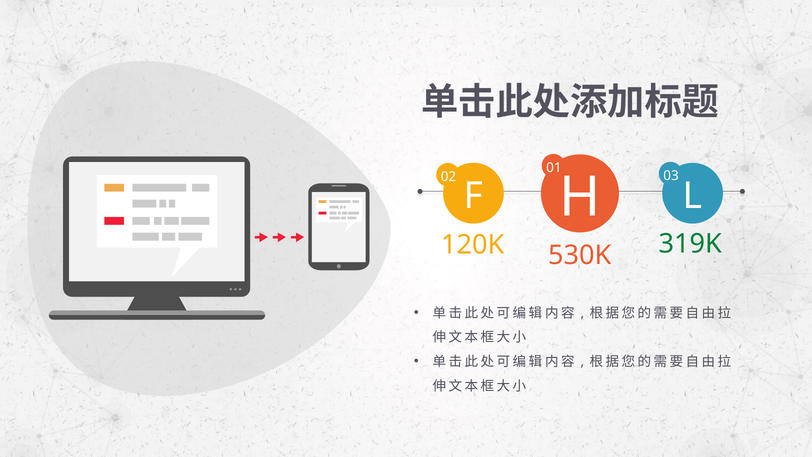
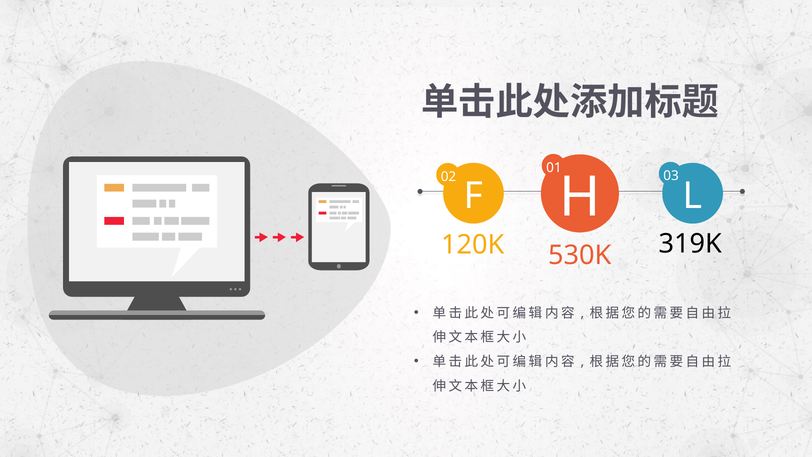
319K colour: green -> black (691, 244)
